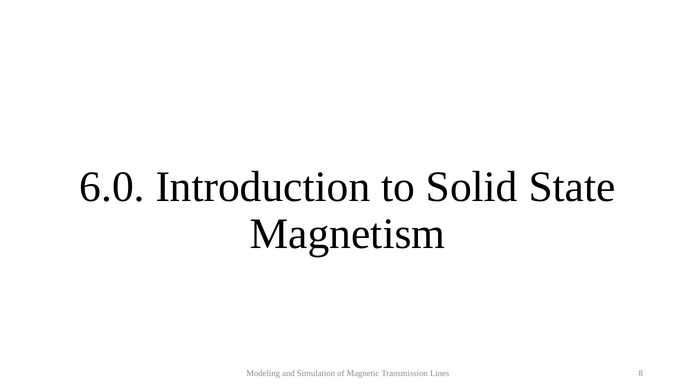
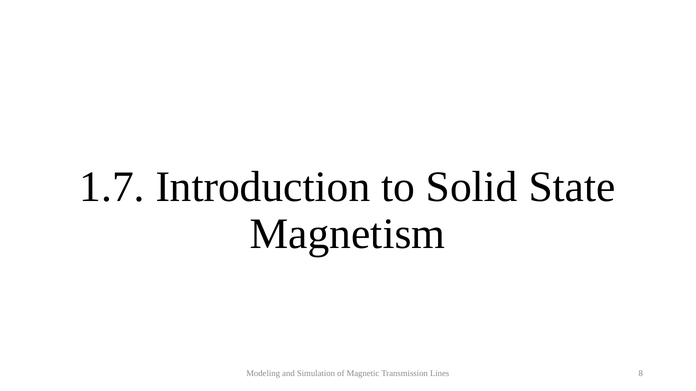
6.0: 6.0 -> 1.7 (112, 187)
